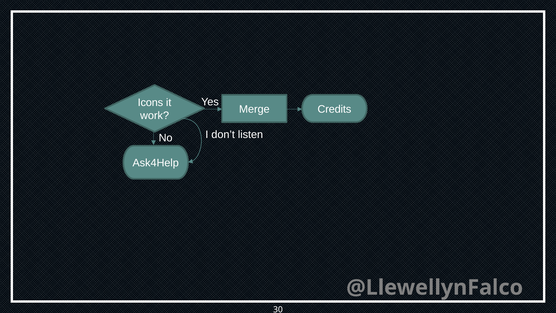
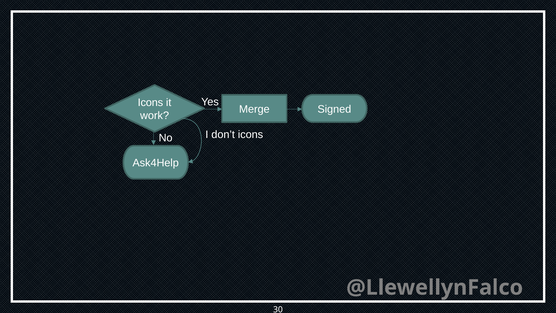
Credits: Credits -> Signed (334, 109)
don’t listen: listen -> icons (250, 135)
